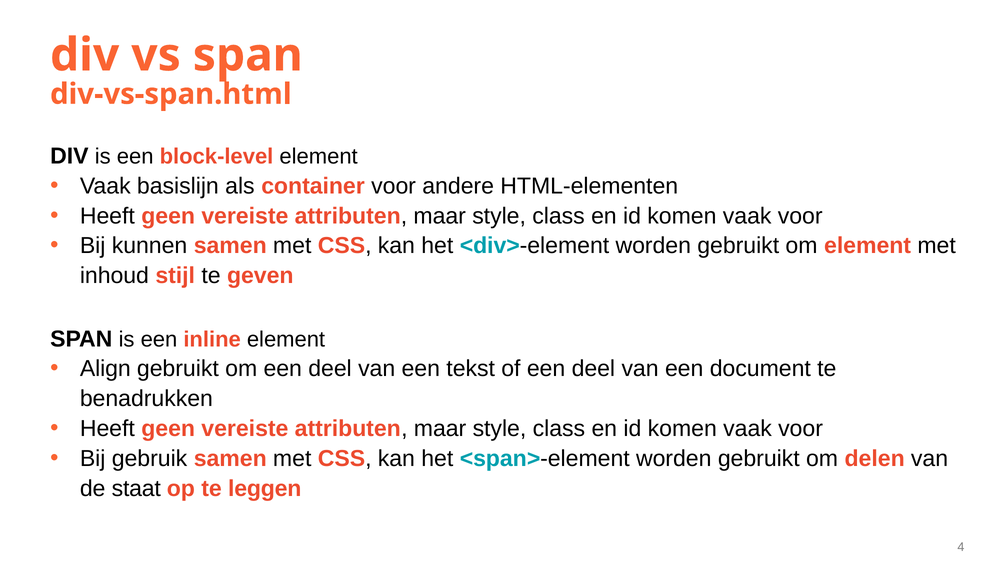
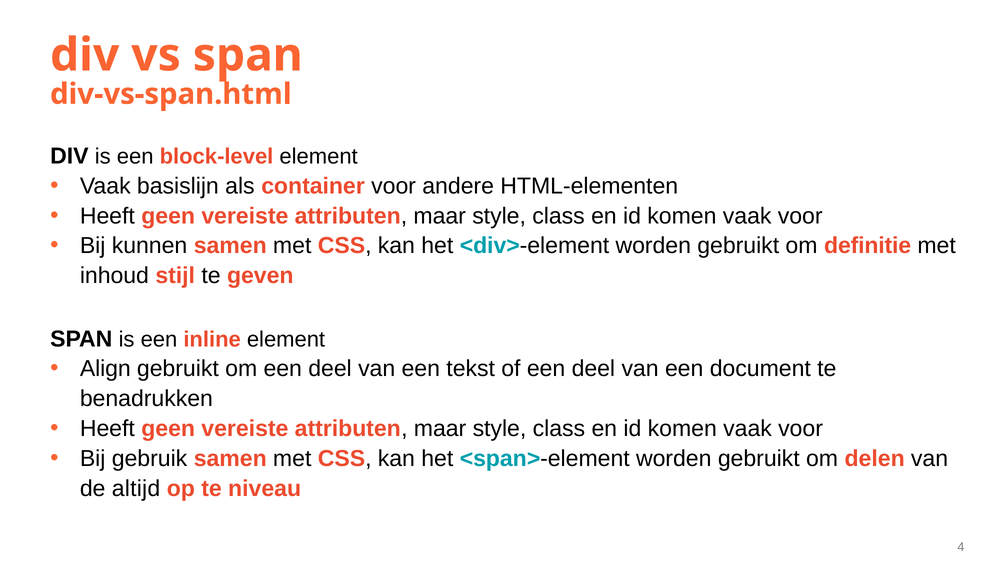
om element: element -> definitie (868, 246)
staat: staat -> altijd (136, 488)
leggen: leggen -> niveau (265, 488)
